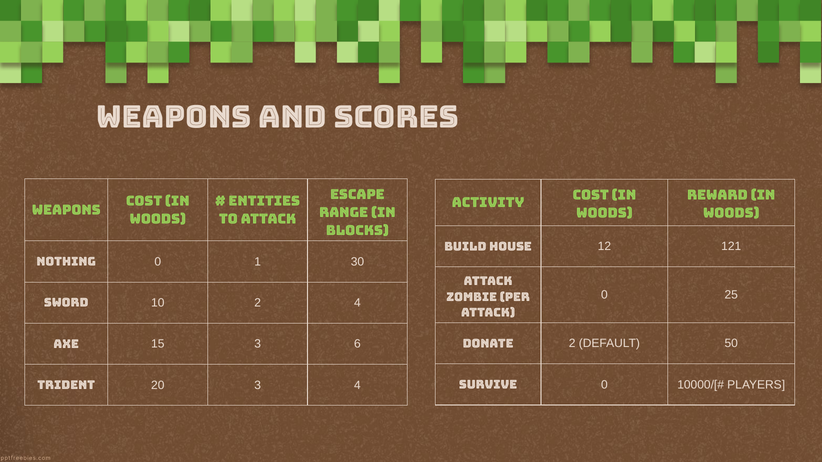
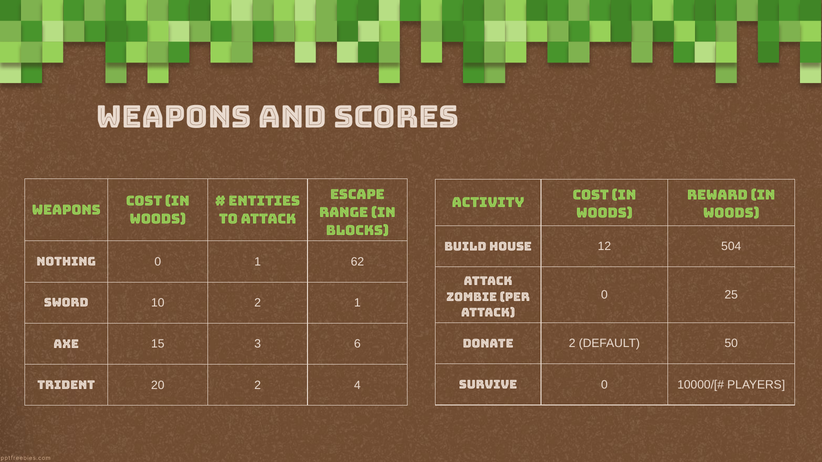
121: 121 -> 504 (731, 247)
30: 30 -> 62 (357, 262)
2 4: 4 -> 1 (357, 303)
20 3: 3 -> 2 (258, 385)
